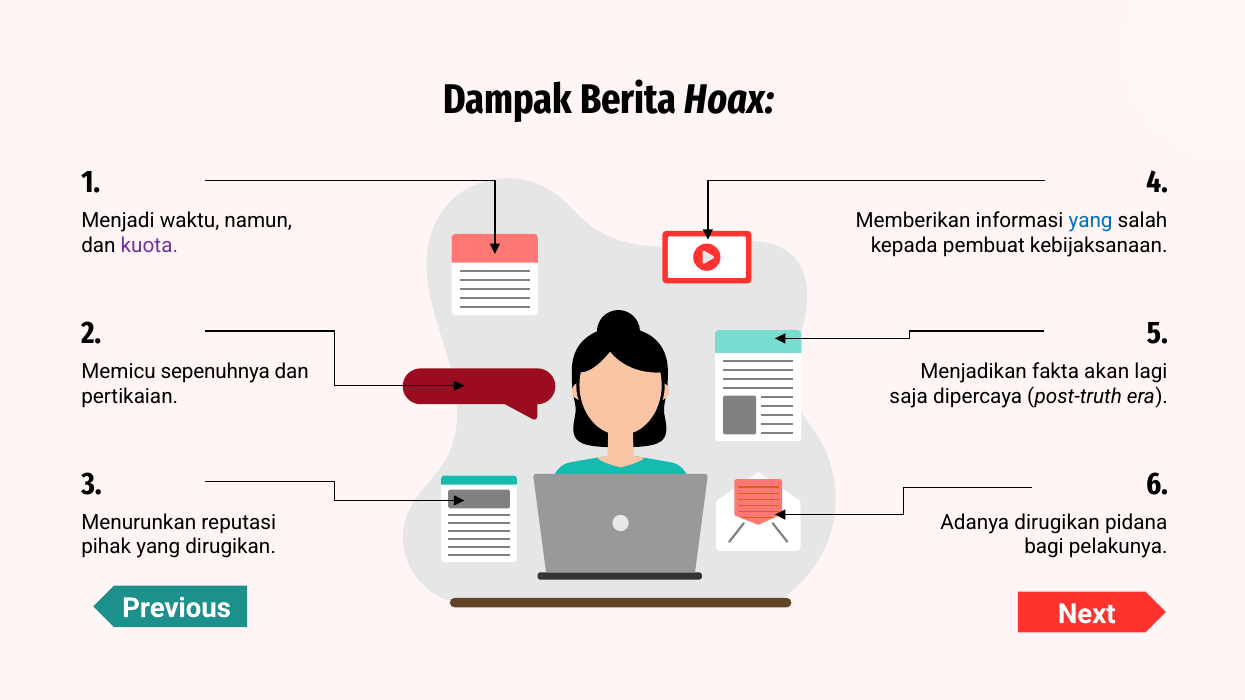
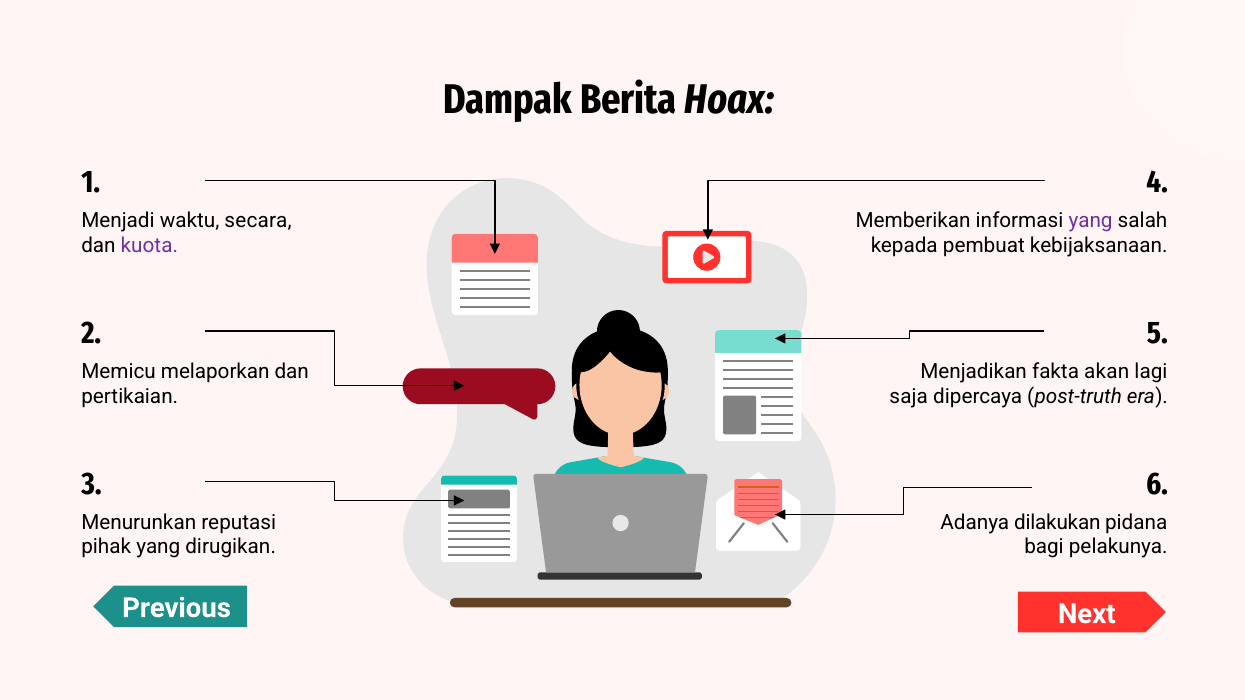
namun: namun -> secara (258, 221)
yang colour: blue -> purple (1091, 221)
sepenuhnya: sepenuhnya -> melaporkan (215, 372)
Adanya dirugikan: dirugikan -> dilakukan (1057, 522)
